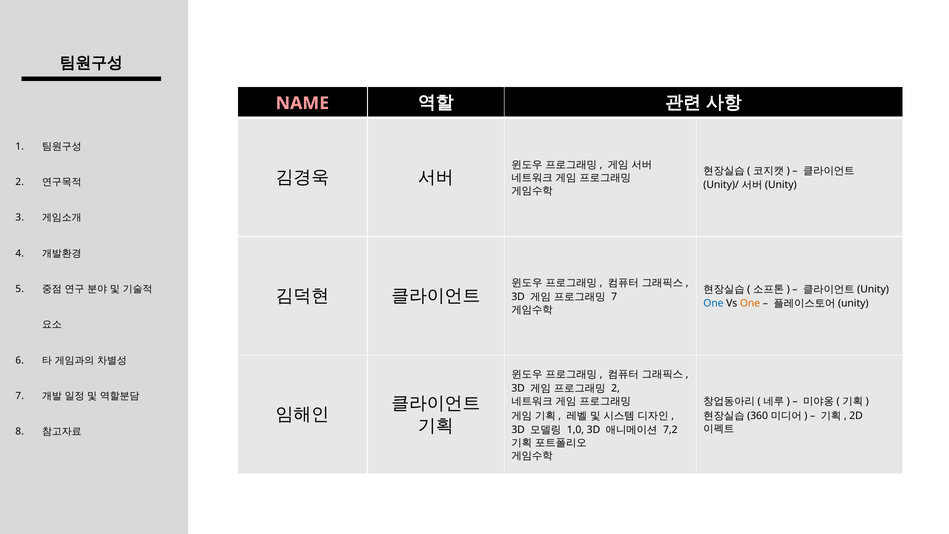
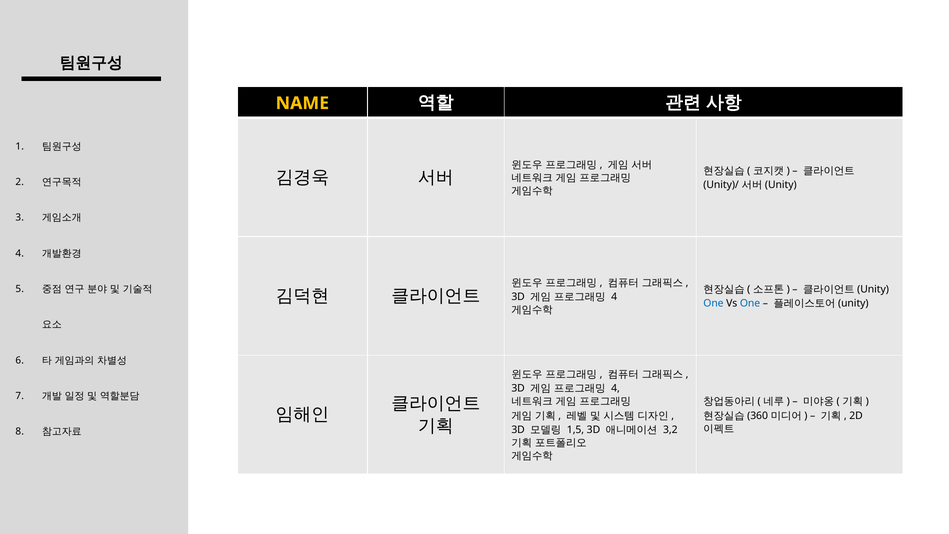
NAME colour: pink -> yellow (302, 103)
7: 7 -> 4 (614, 297)
One colour: orange -> blue (750, 303)
2: 2 -> 4 (616, 388)
1,0: 1,0 -> 1,5 (576, 430)
7,2: 7,2 -> 3,2 (670, 430)
